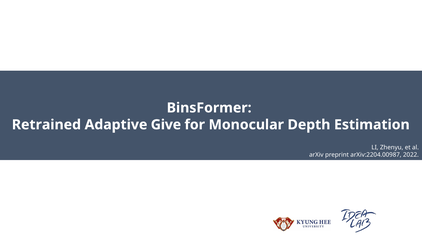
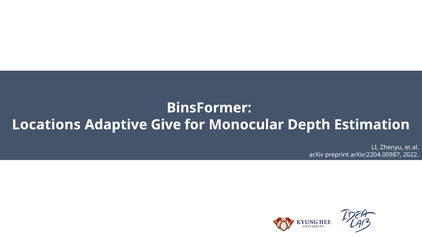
Retrained: Retrained -> Locations (46, 125)
